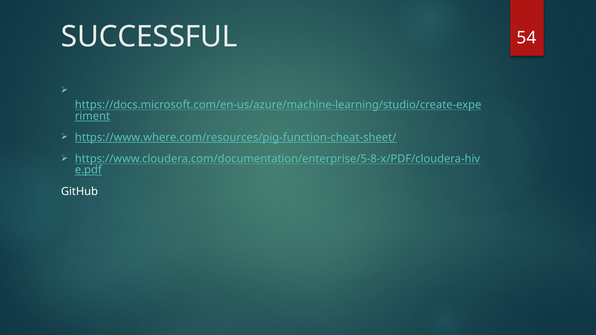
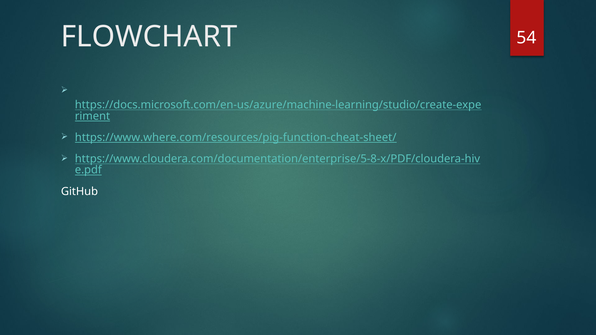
SUCCESSFUL: SUCCESSFUL -> FLOWCHART (149, 37)
